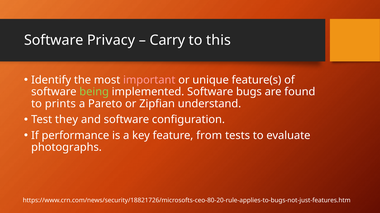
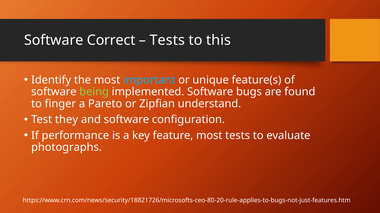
Privacy: Privacy -> Correct (111, 40)
Carry: Carry -> Tests (167, 40)
important colour: pink -> light blue (149, 80)
prints: prints -> finger (60, 104)
feature from: from -> most (209, 136)
